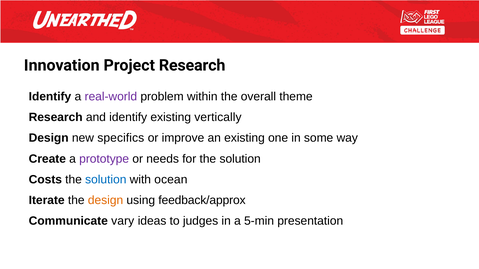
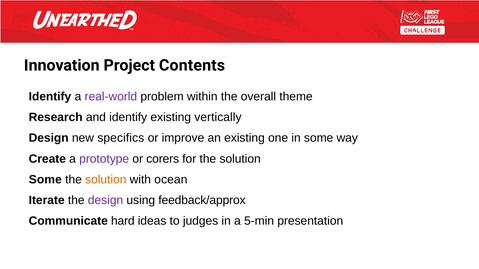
Project Research: Research -> Contents (192, 65)
needs: needs -> corers (163, 159)
Costs: Costs -> Some (45, 180)
solution colour: blue -> orange (106, 180)
design colour: orange -> purple (106, 201)
vary: vary -> hard (123, 221)
